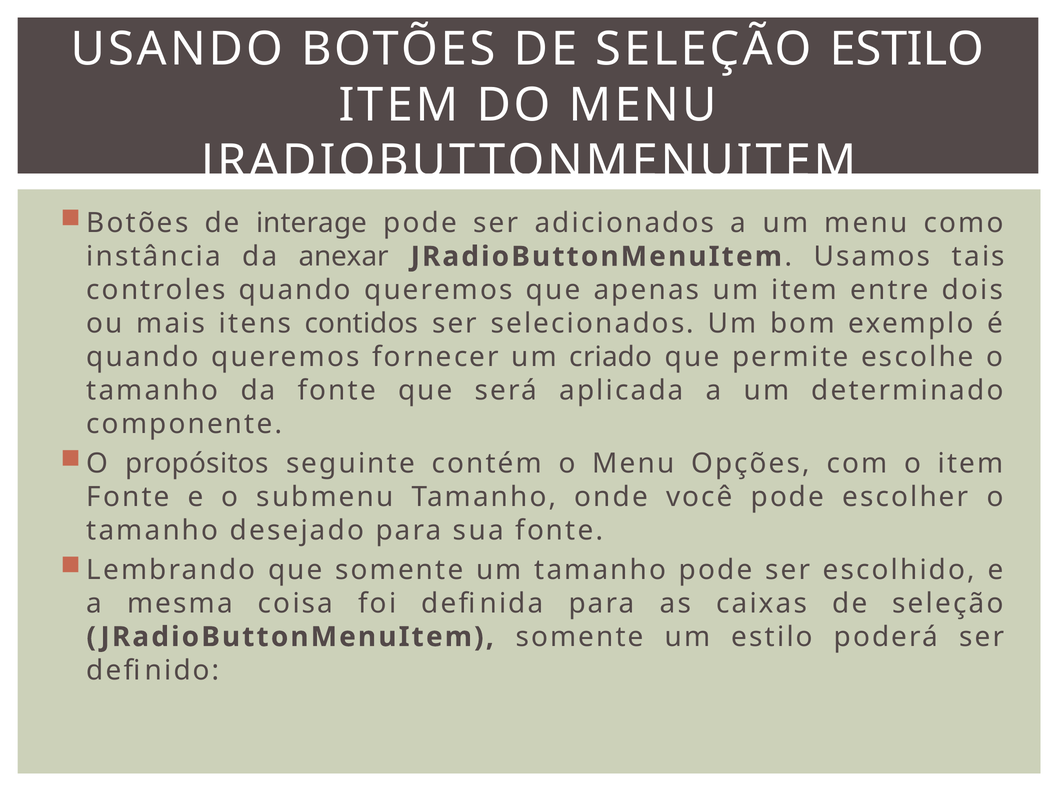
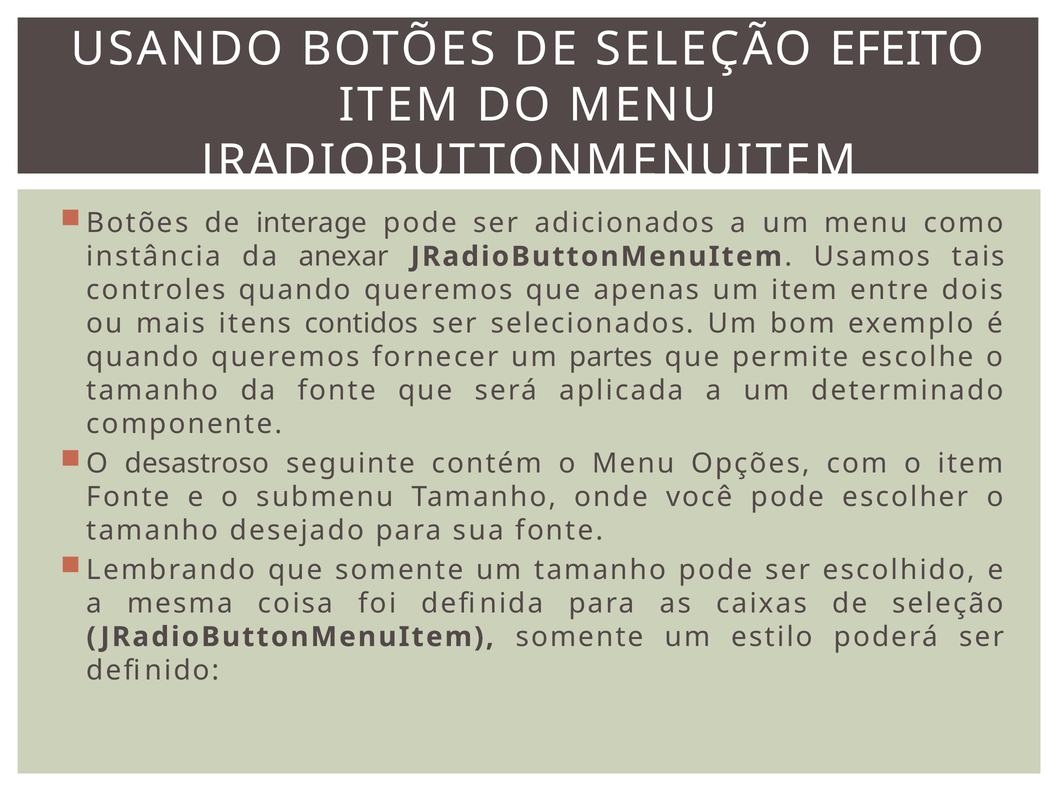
SELEÇÃO ESTILO: ESTILO -> EFEITO (907, 49)
criado: criado -> partes (611, 357)
propósitos: propósitos -> desastroso (197, 464)
